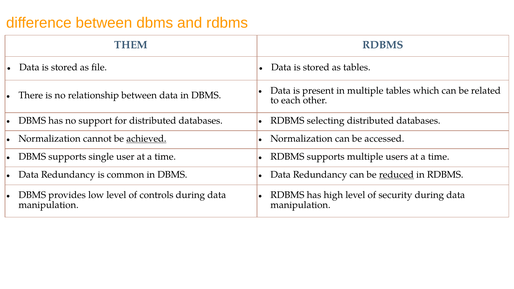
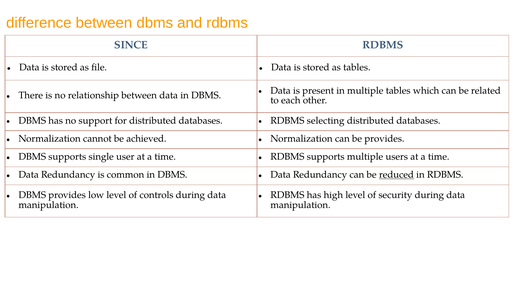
THEM: THEM -> SINCE (131, 45)
achieved underline: present -> none (146, 139)
be accessed: accessed -> provides (384, 139)
